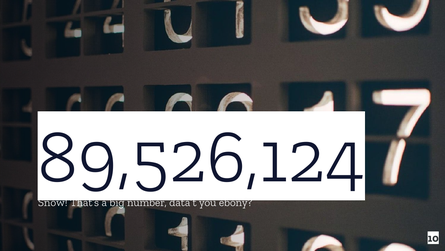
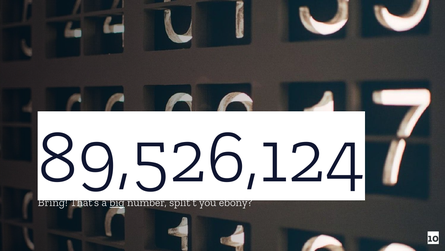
Snow: Snow -> Bring (53, 202)
big underline: none -> present (117, 202)
data’t: data’t -> split’t (183, 202)
